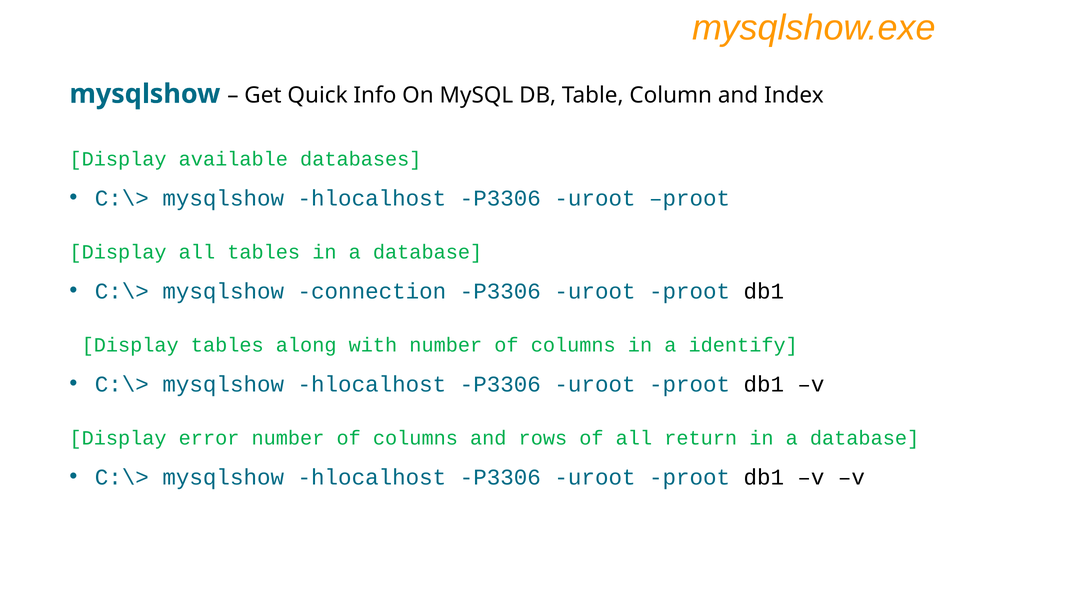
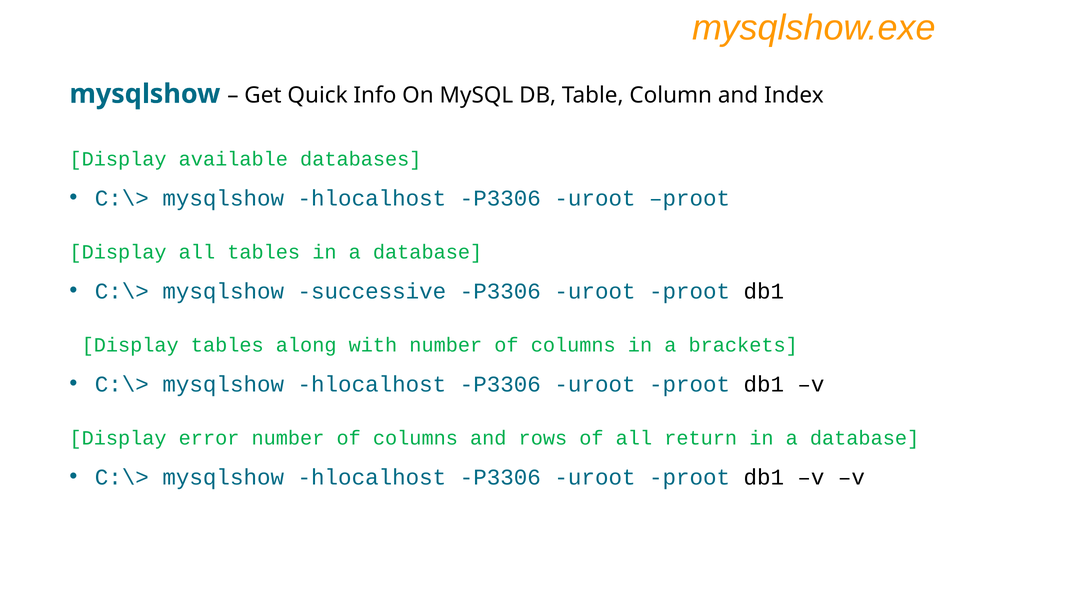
connection: connection -> successive (372, 291)
identify: identify -> brackets (743, 345)
